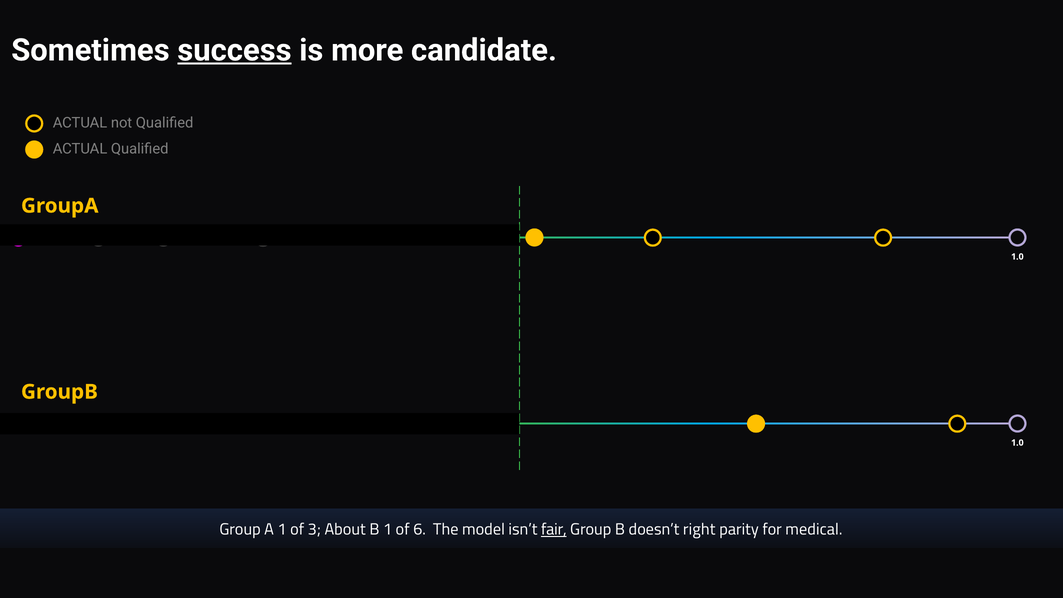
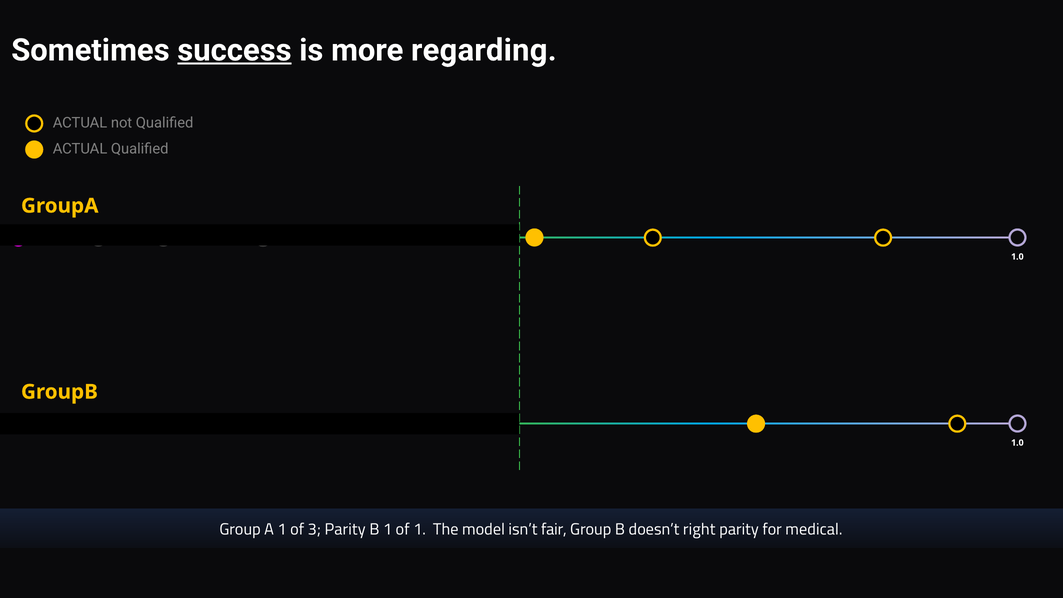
candidate: candidate -> regarding (484, 50)
3 About: About -> Parity (345, 529)
of 6: 6 -> 1 (420, 529)
fair underline: present -> none (554, 529)
